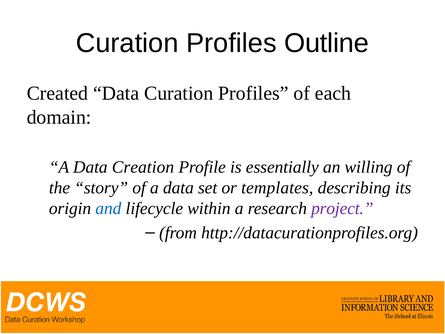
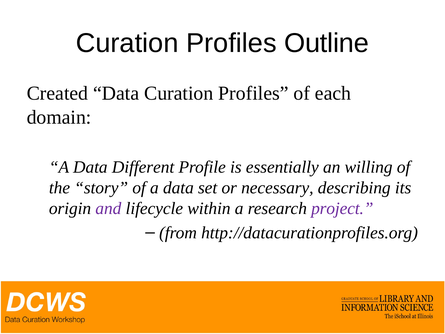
Creation: Creation -> Different (143, 167)
templates: templates -> necessary (277, 188)
and colour: blue -> purple (108, 208)
